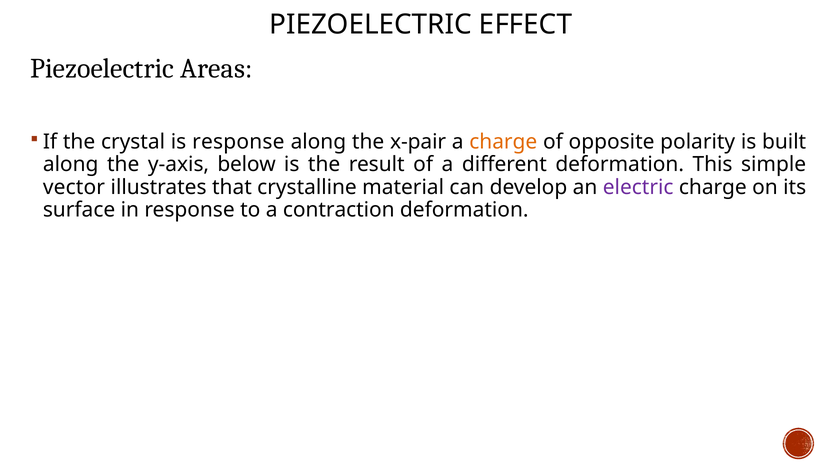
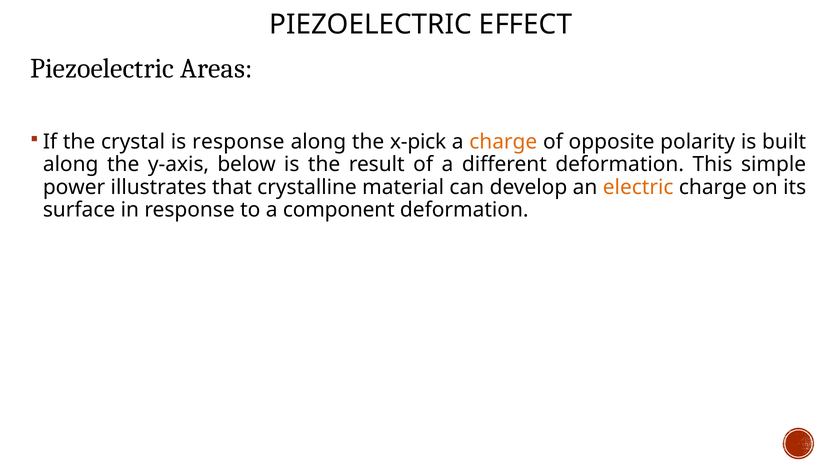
x-pair: x-pair -> x-pick (418, 142)
vector: vector -> power (74, 187)
electric colour: purple -> orange (638, 187)
contraction: contraction -> component (339, 210)
